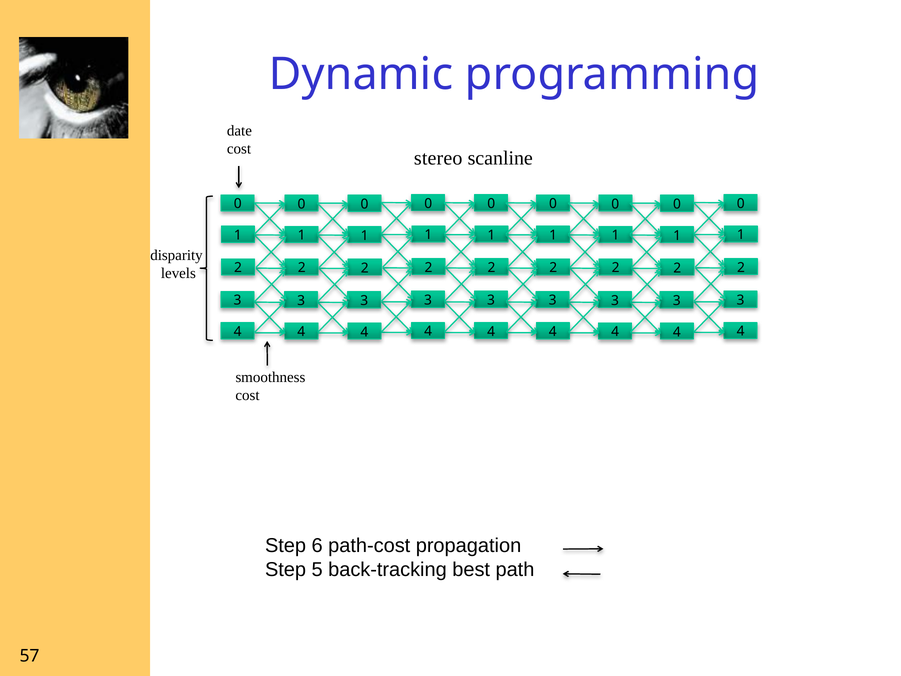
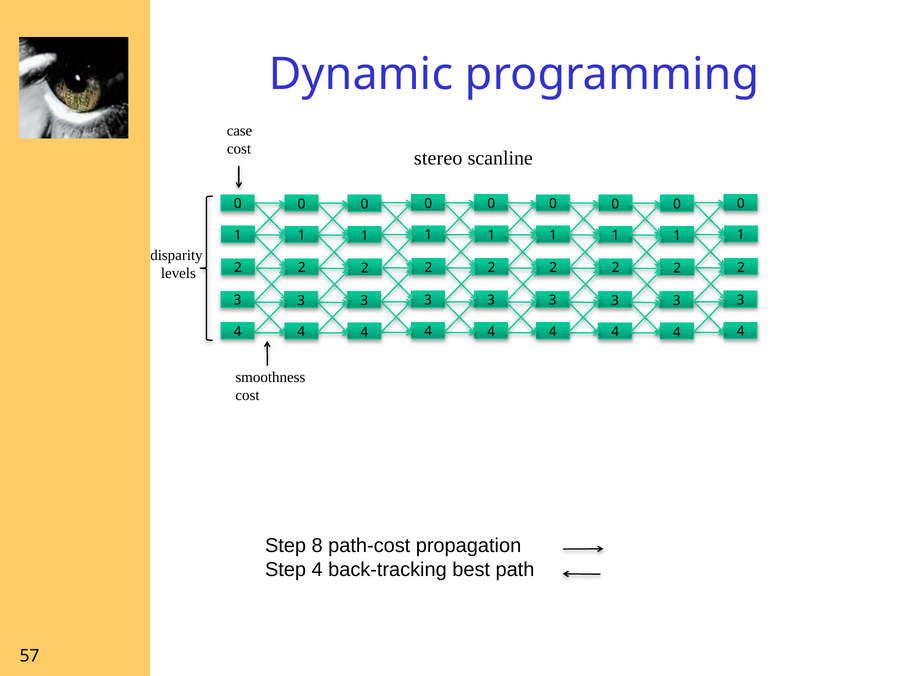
date: date -> case (240, 131)
6: 6 -> 8 (317, 545)
Step 5: 5 -> 4 (317, 569)
